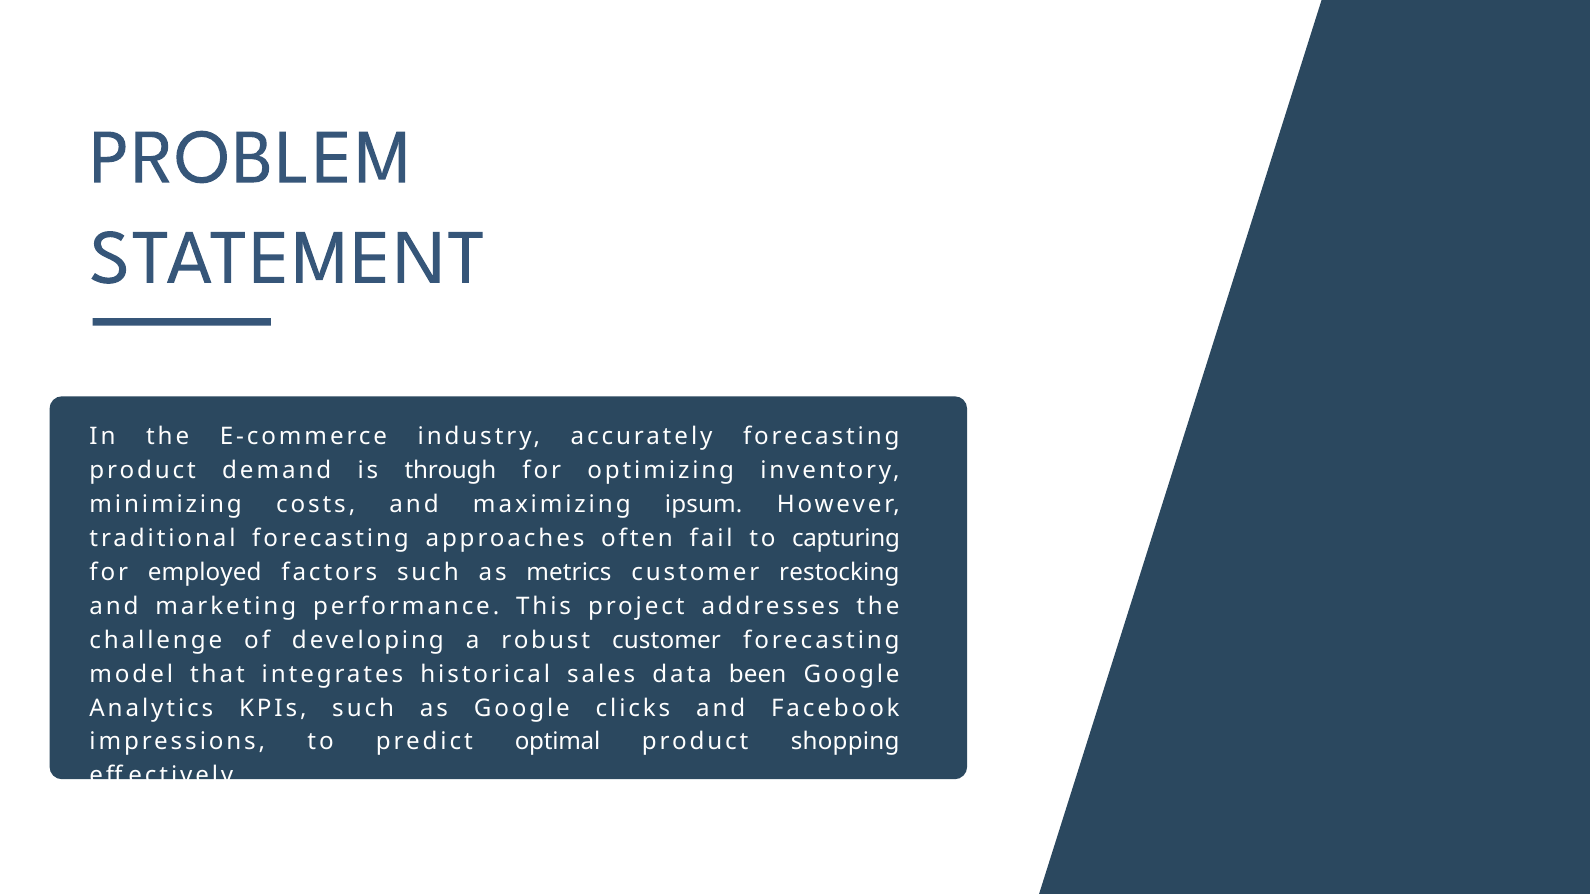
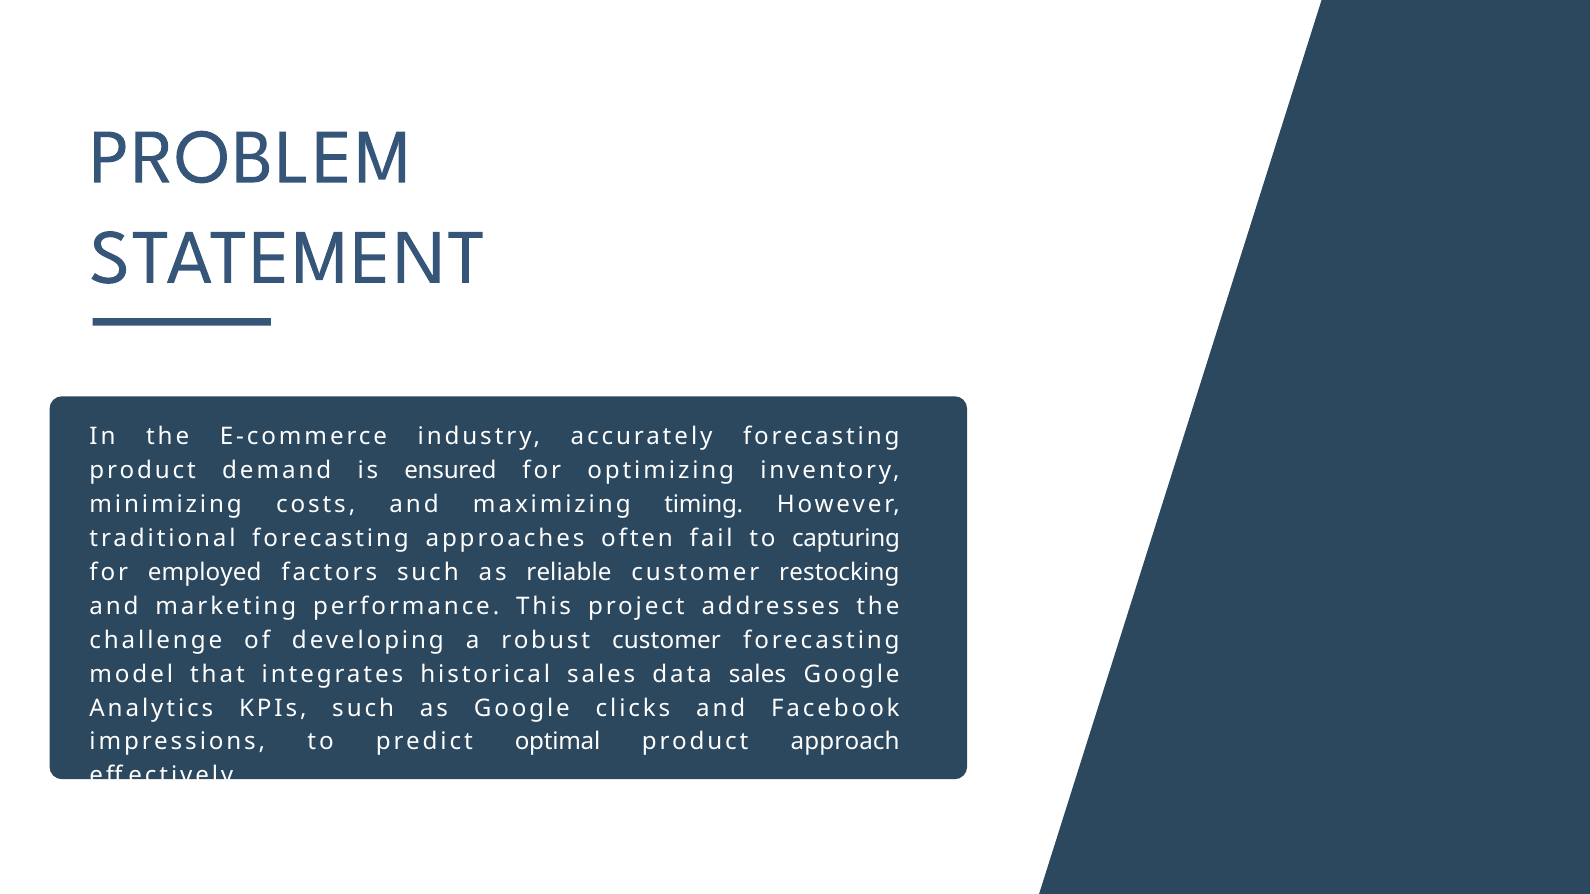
through: through -> ensured (450, 471)
ipsum: ipsum -> timing (704, 505)
metrics: metrics -> reliable (569, 573)
data been: been -> sales (757, 674)
shopping: shopping -> approach (845, 742)
